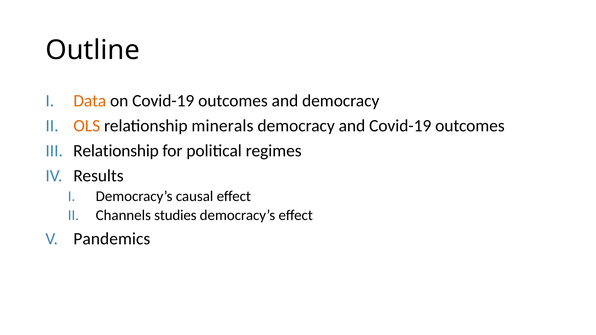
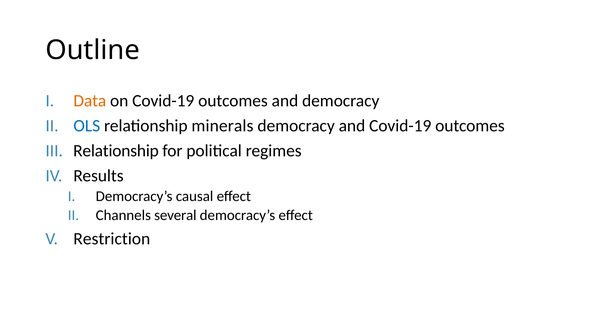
OLS colour: orange -> blue (87, 126)
studies: studies -> several (175, 215)
Pandemics: Pandemics -> Restriction (112, 239)
